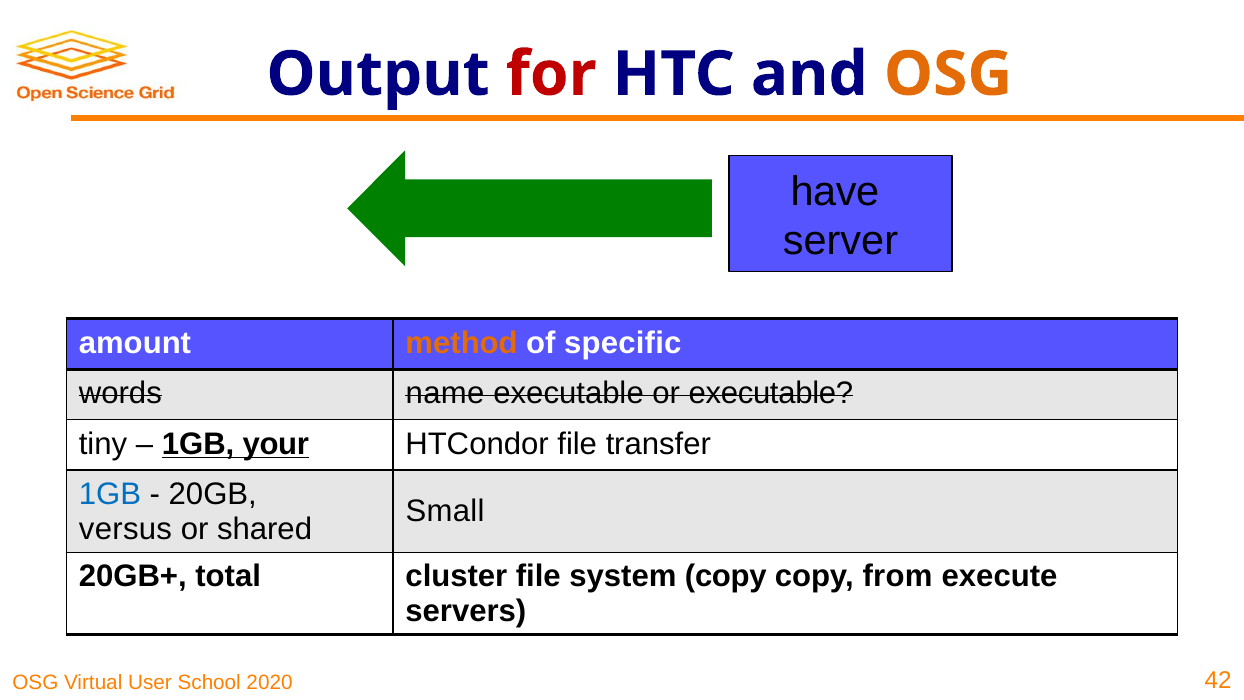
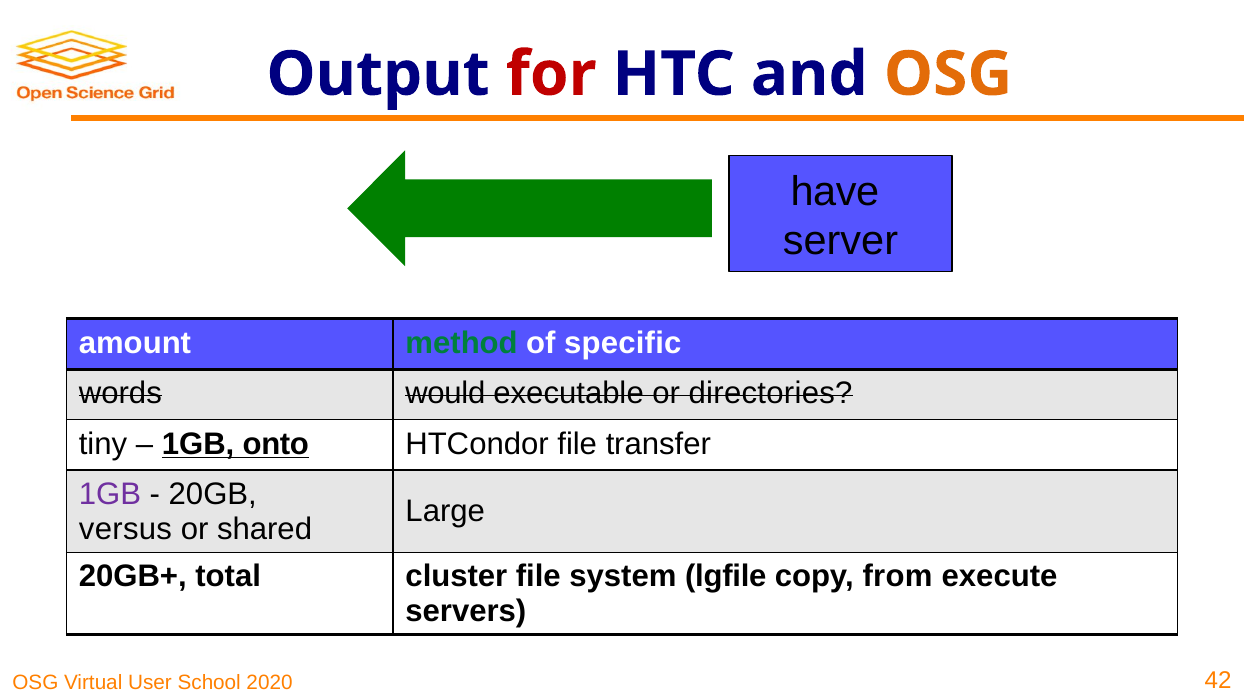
method colour: orange -> green (462, 343)
name: name -> would (445, 393)
or executable: executable -> directories (771, 393)
your: your -> onto (276, 444)
1GB colour: blue -> purple (110, 494)
Small: Small -> Large (445, 511)
system copy: copy -> lgfile (726, 576)
